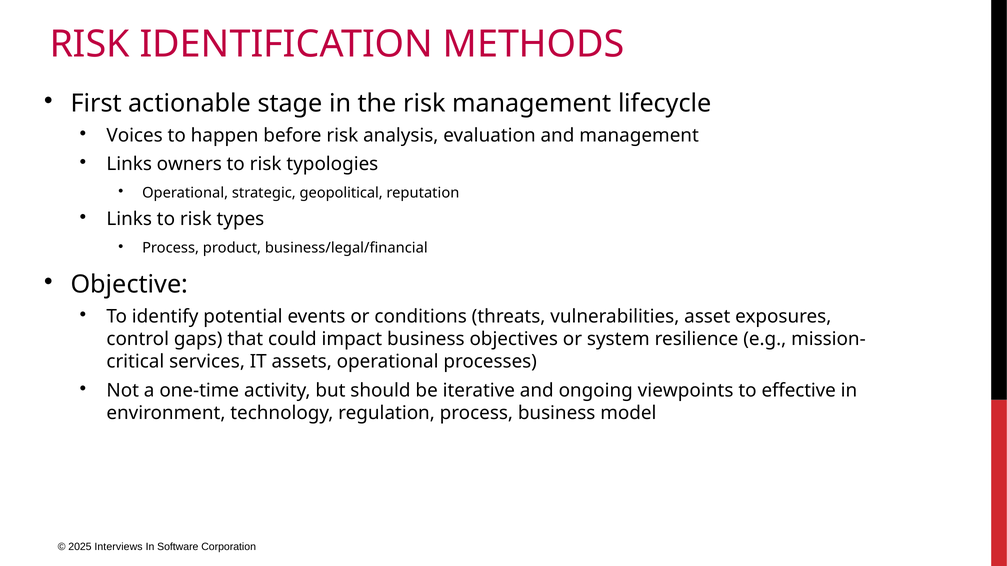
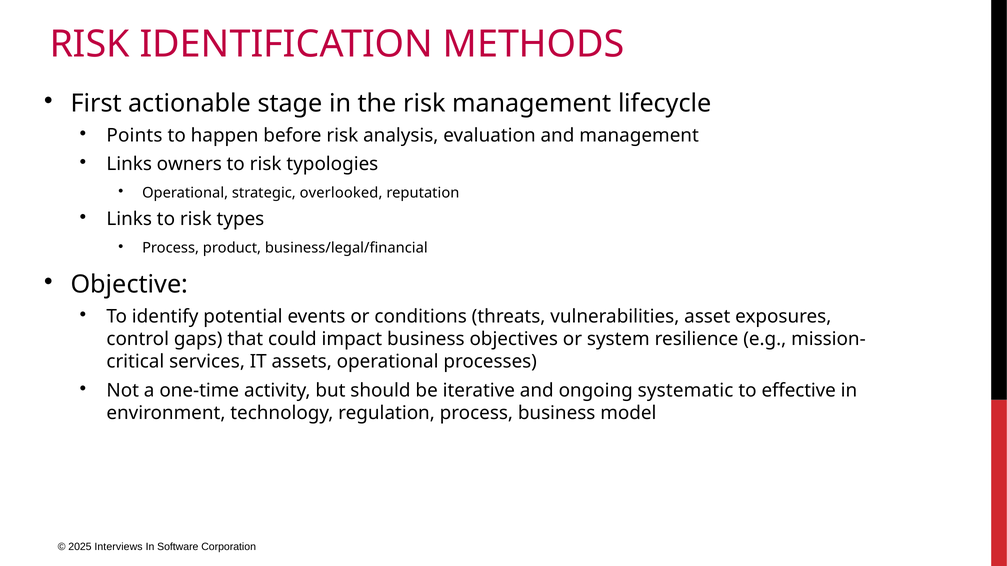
Voices: Voices -> Points (134, 136)
geopolitical: geopolitical -> overlooked (341, 193)
viewpoints: viewpoints -> systematic (686, 391)
